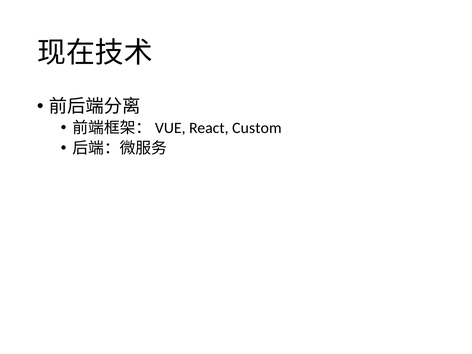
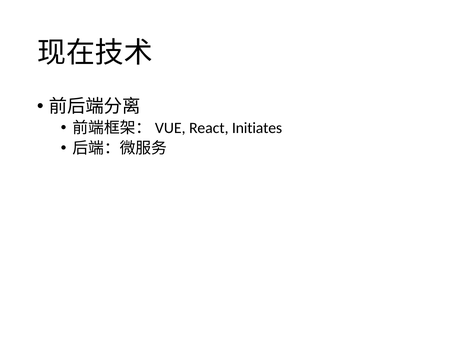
Custom: Custom -> Initiates (257, 128)
